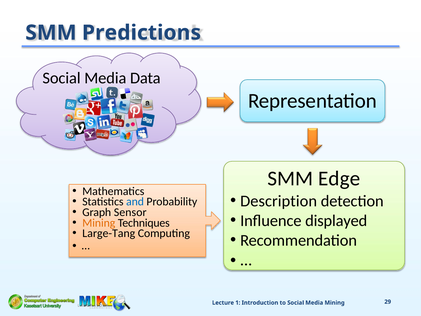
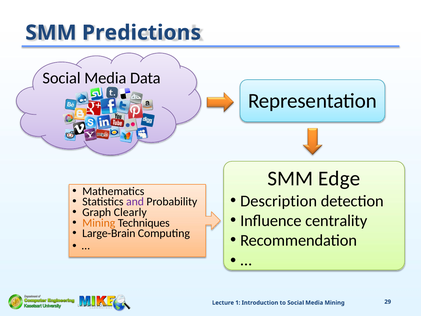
and colour: blue -> purple (135, 202)
Sensor: Sensor -> Clearly (130, 212)
displayed: displayed -> centrality (336, 221)
Large-Tang: Large-Tang -> Large-Brain (109, 233)
